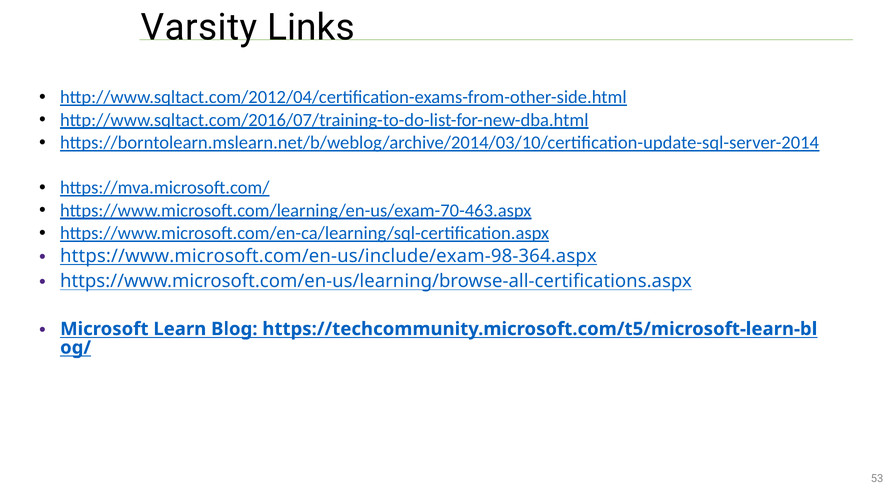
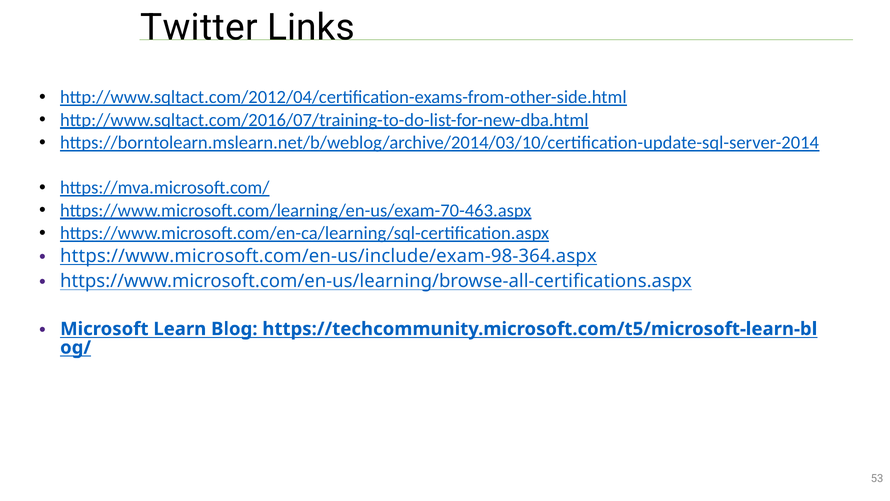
Varsity: Varsity -> Twitter (199, 28)
